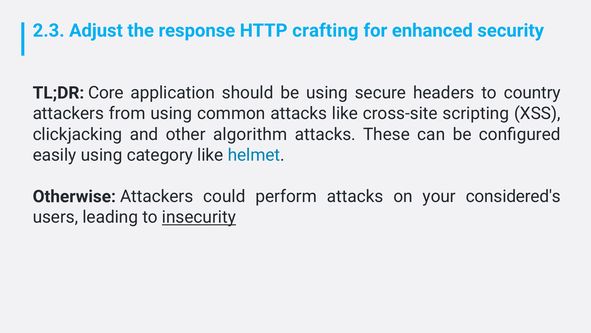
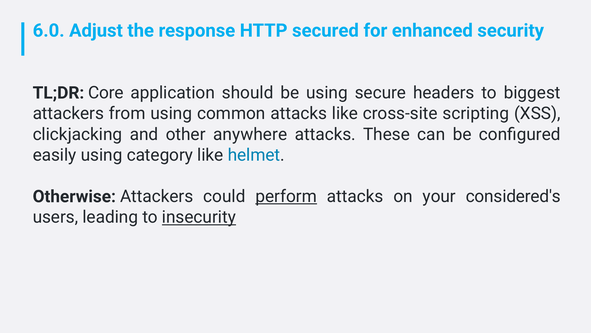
2.3: 2.3 -> 6.0 (49, 31)
crafting: crafting -> secured (325, 31)
country: country -> biggest (532, 93)
algorithm: algorithm -> anywhere (250, 134)
perform underline: none -> present (286, 196)
